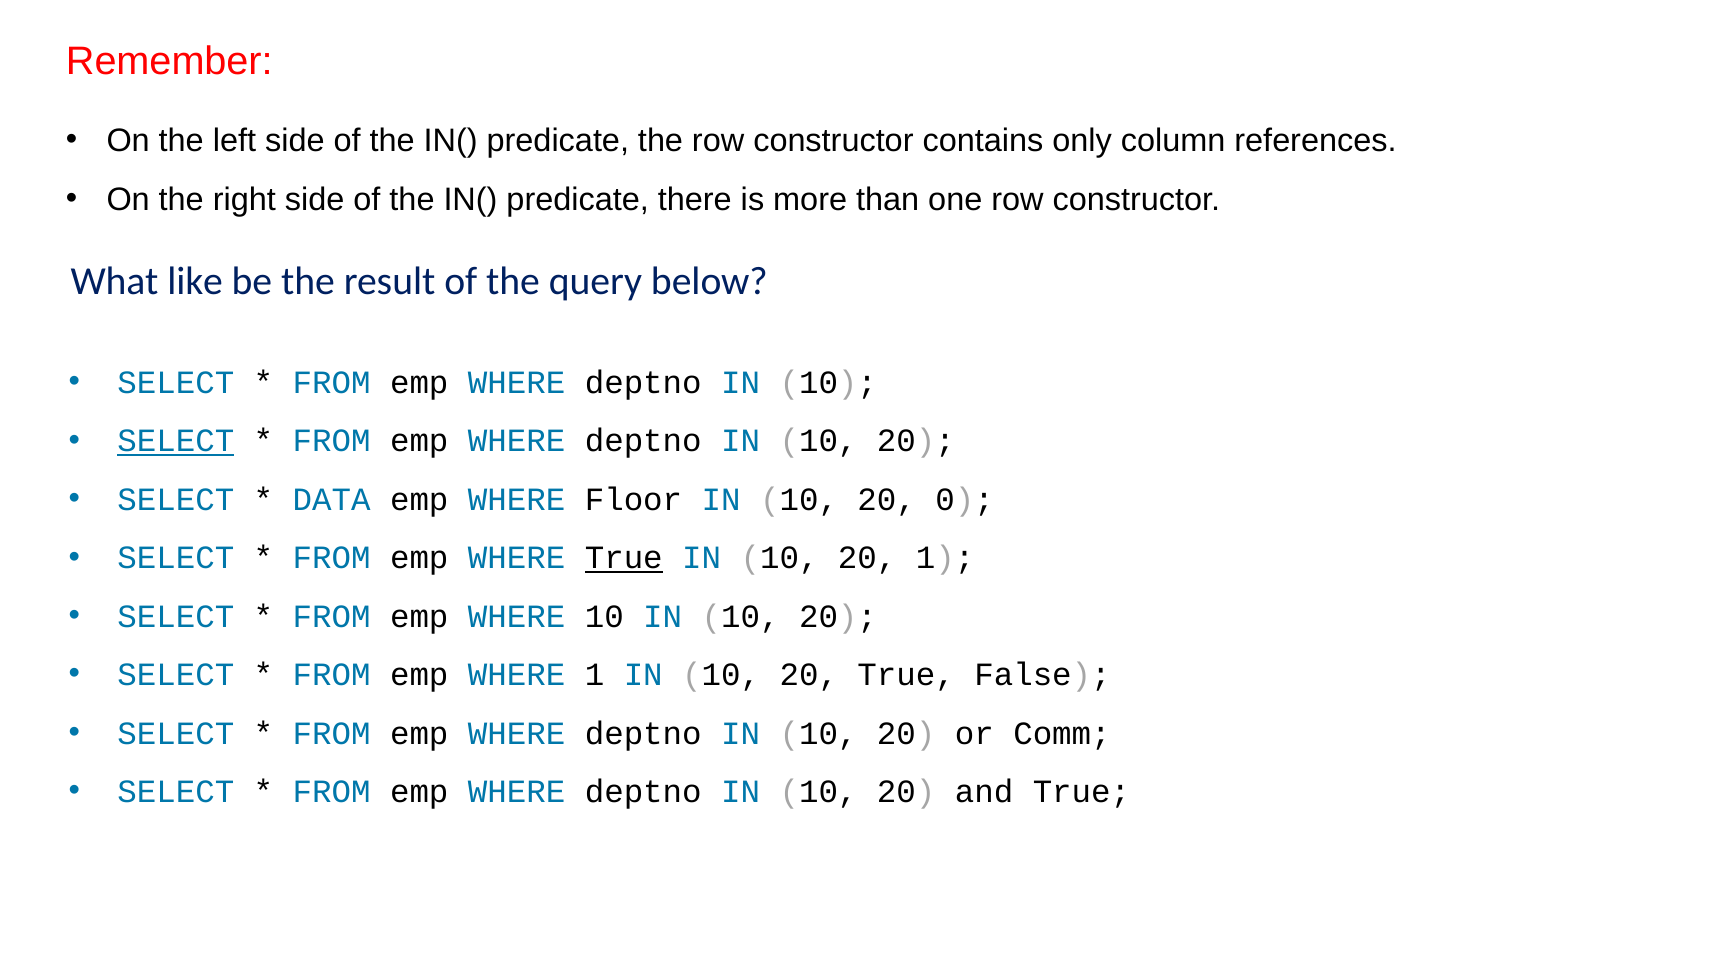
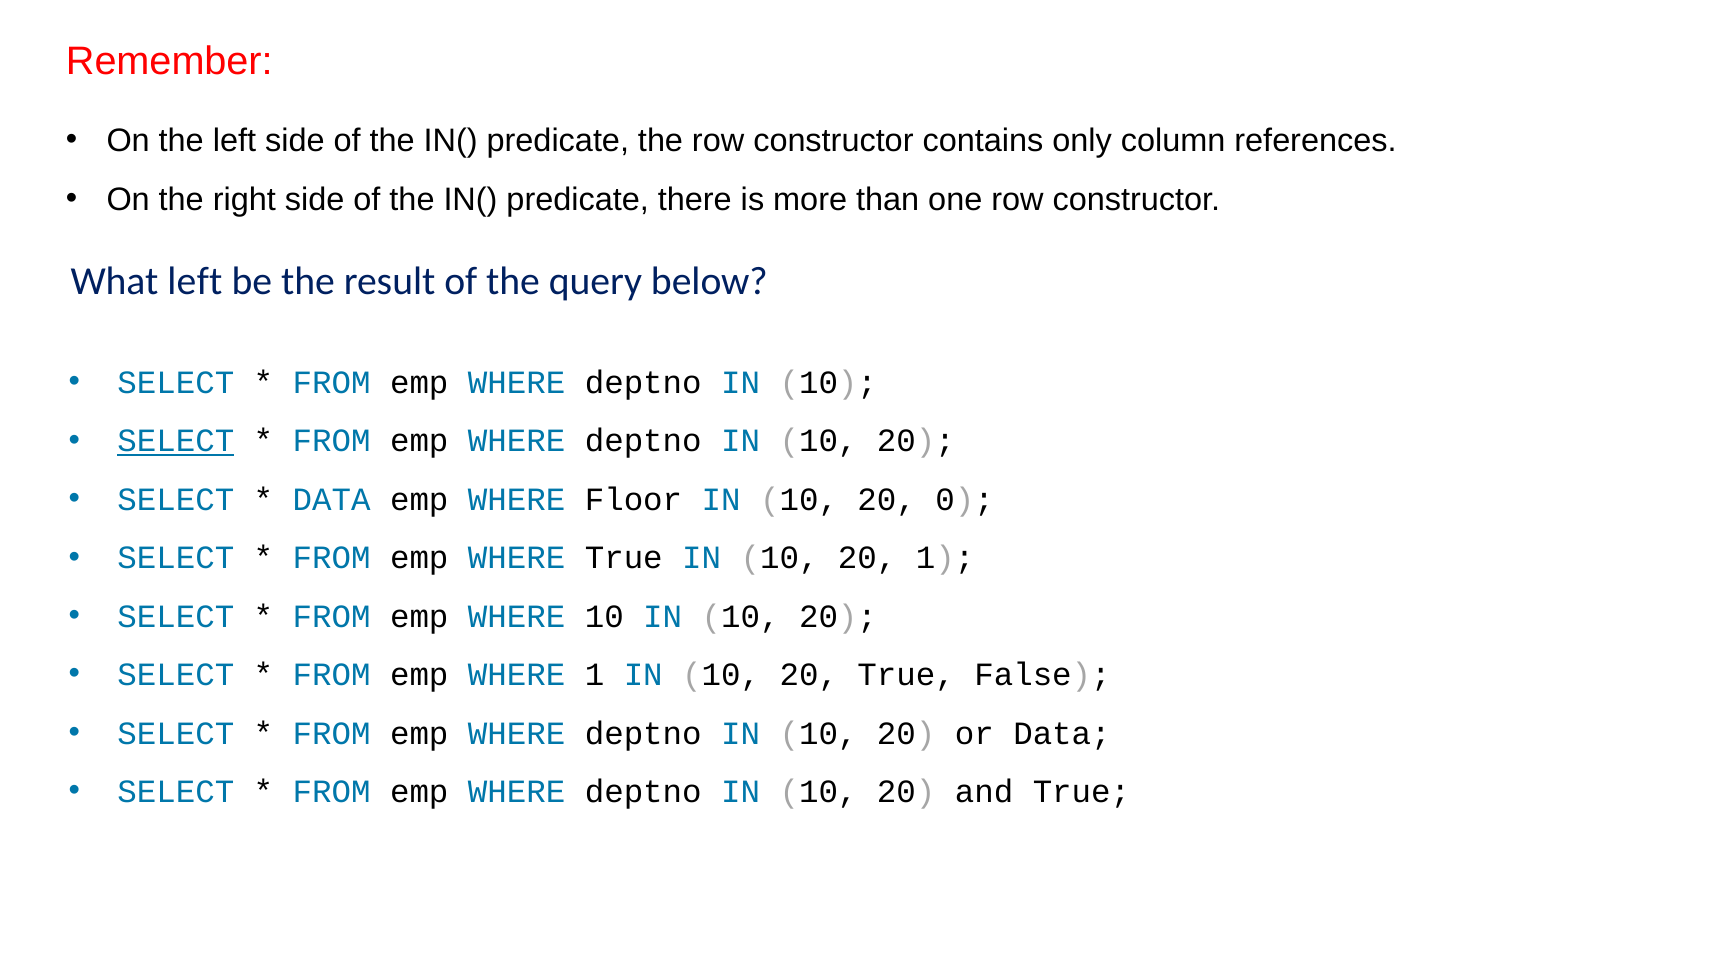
What like: like -> left (195, 281)
True underline: present -> none (624, 558)
or Comm: Comm -> Data (1062, 733)
